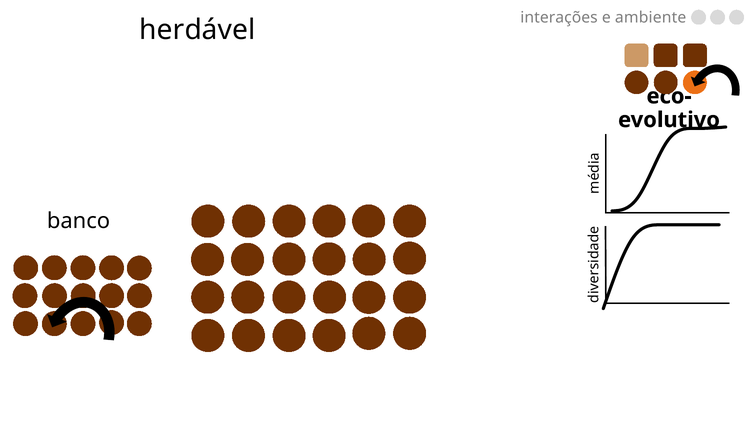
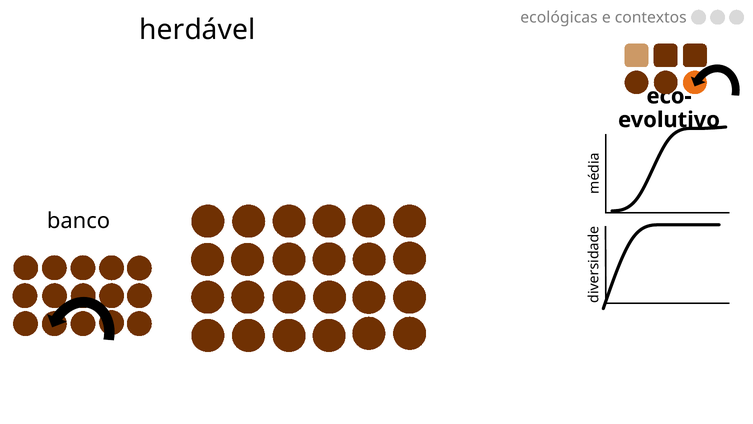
interações: interações -> ecológicas (559, 18)
ambiente: ambiente -> contextos (651, 18)
